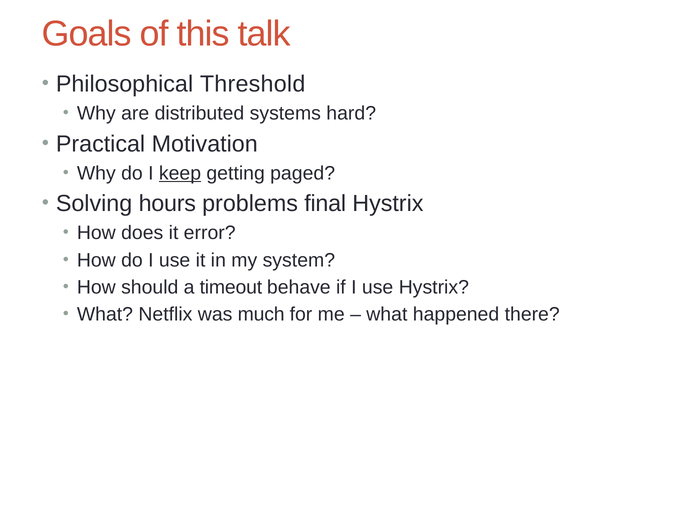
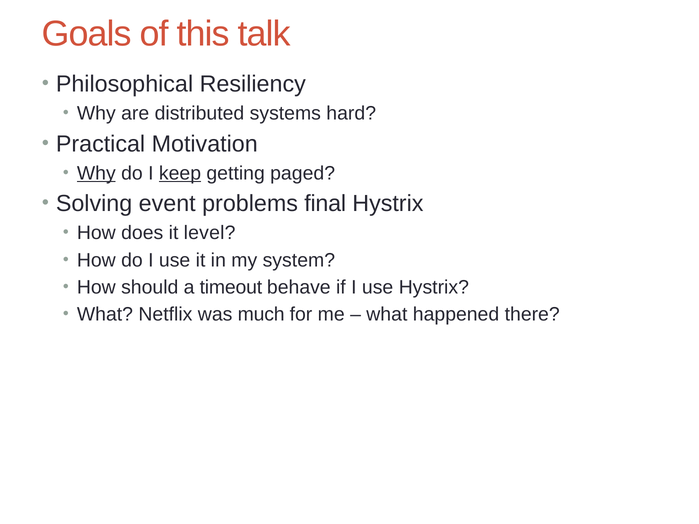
Threshold: Threshold -> Resiliency (253, 84)
Why underline: none -> present (96, 173)
hours: hours -> event (167, 204)
error: error -> level (210, 233)
